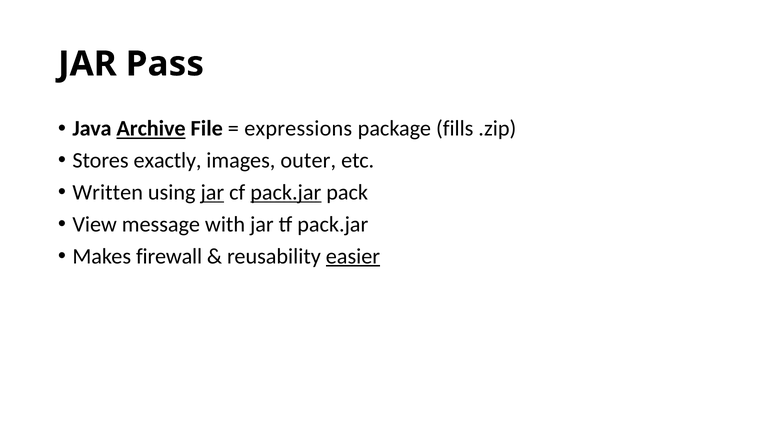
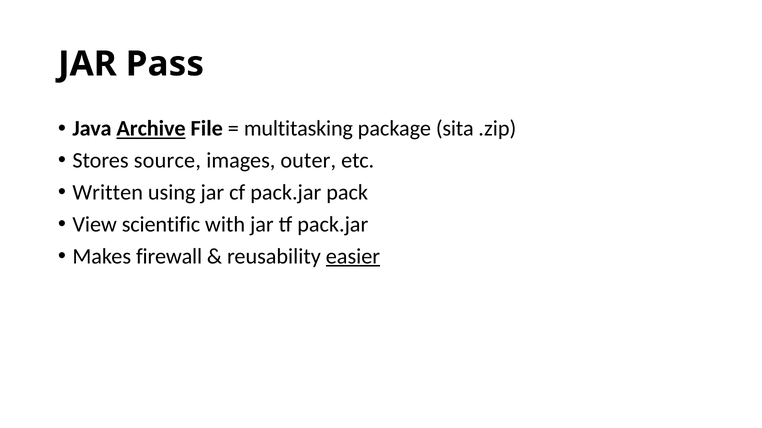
expressions: expressions -> multitasking (298, 129)
fills: fills -> sita (455, 129)
exactly: exactly -> source (167, 161)
jar underline: present -> none (212, 193)
pack.jar underline: present -> none (286, 193)
message: message -> scientific (161, 225)
